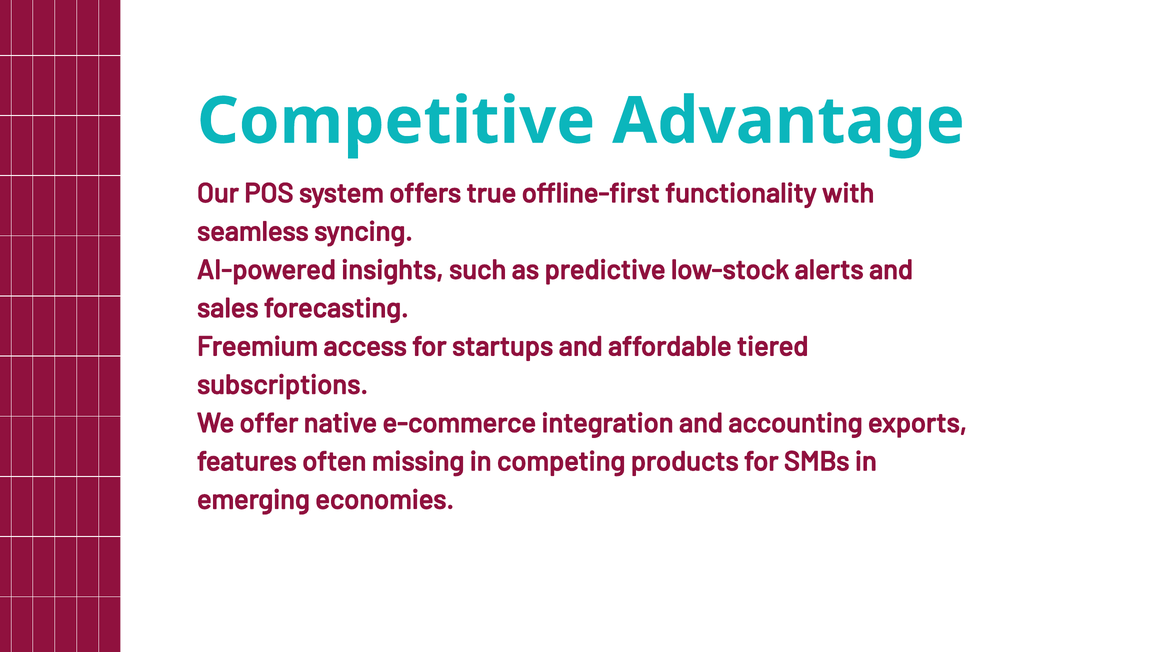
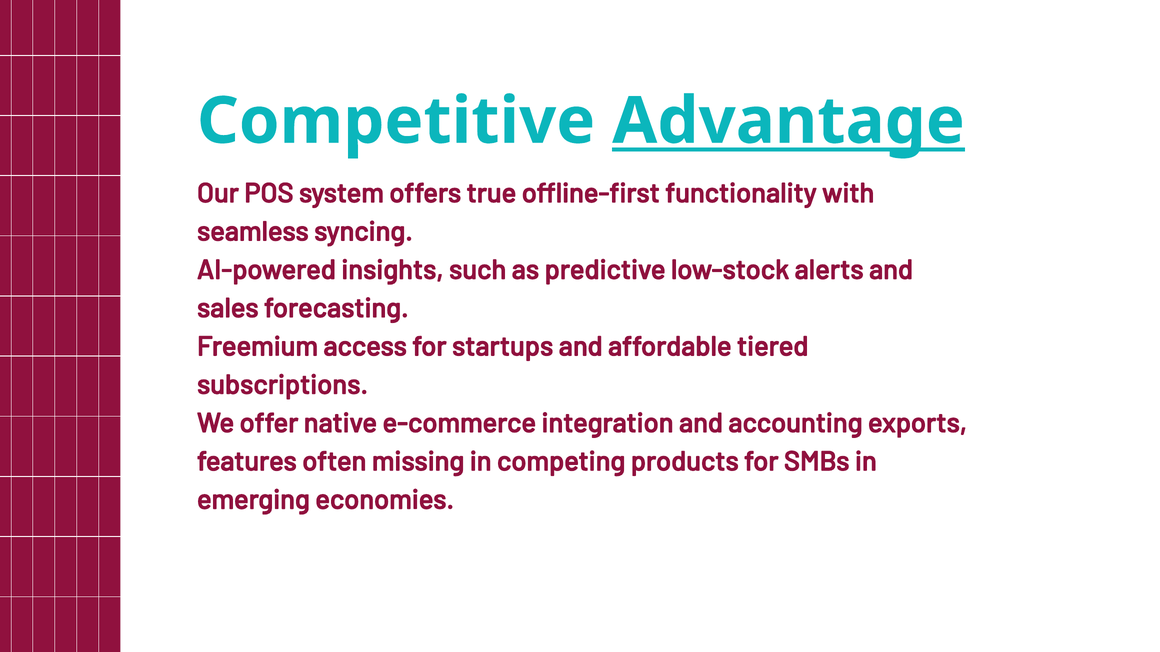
Advantage underline: none -> present (789, 121)
